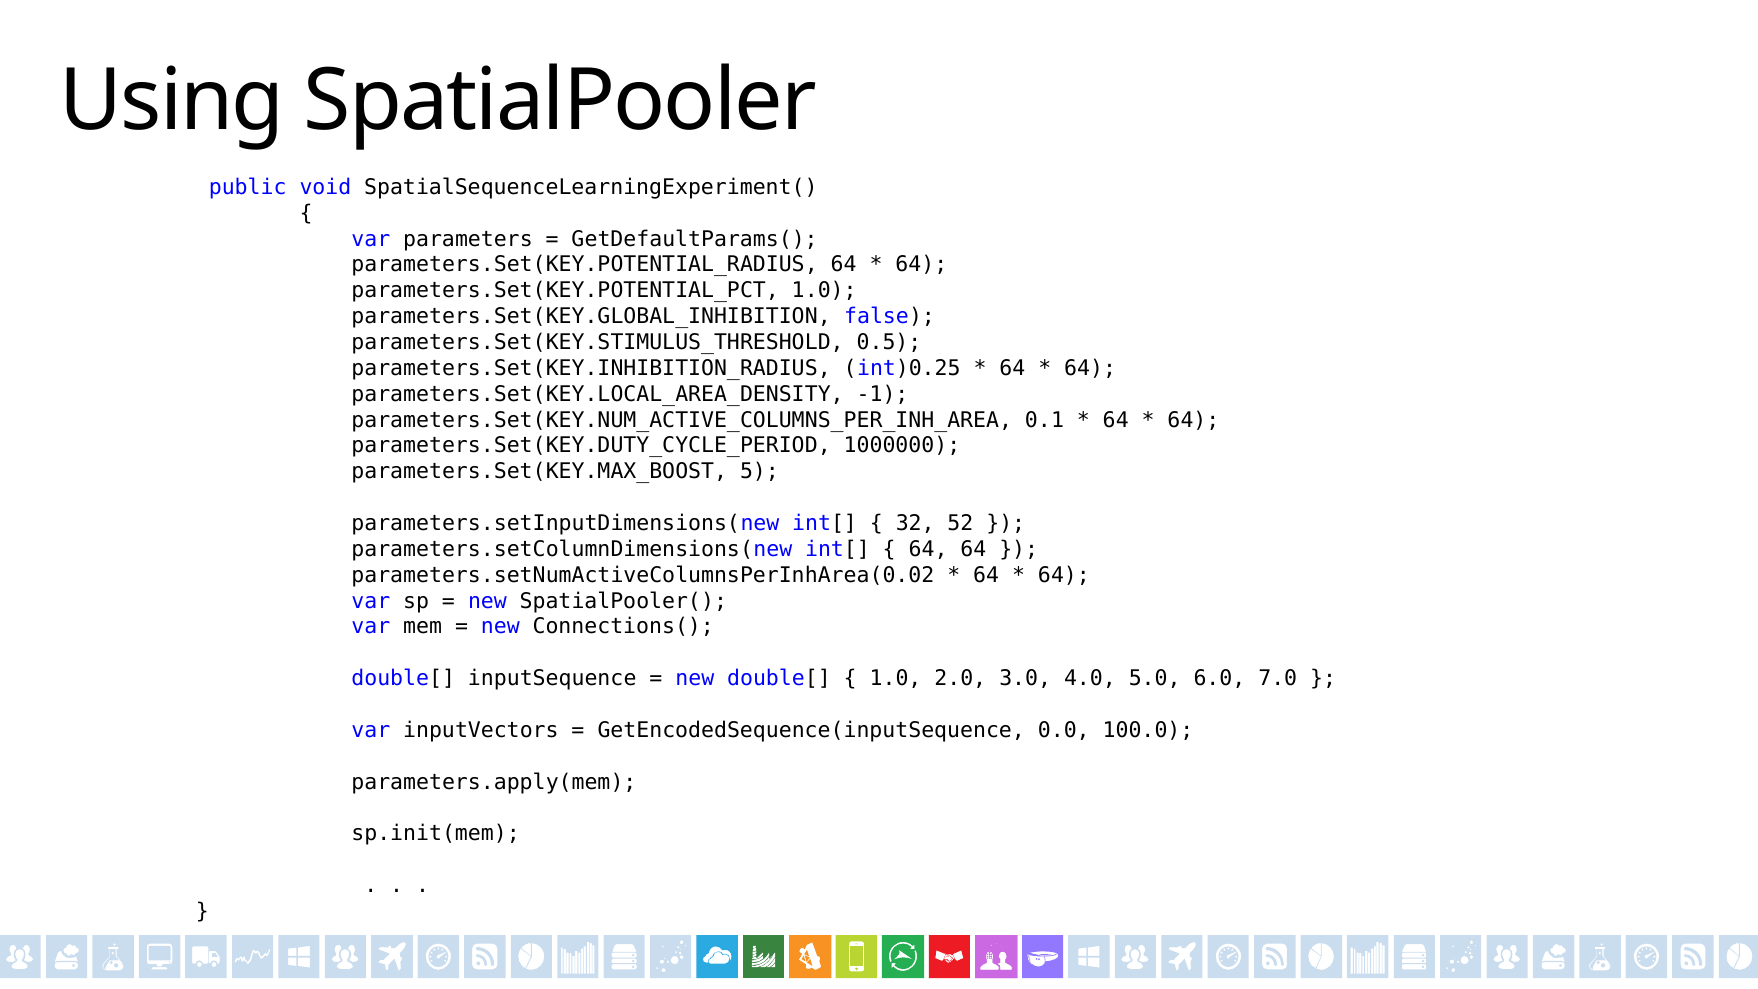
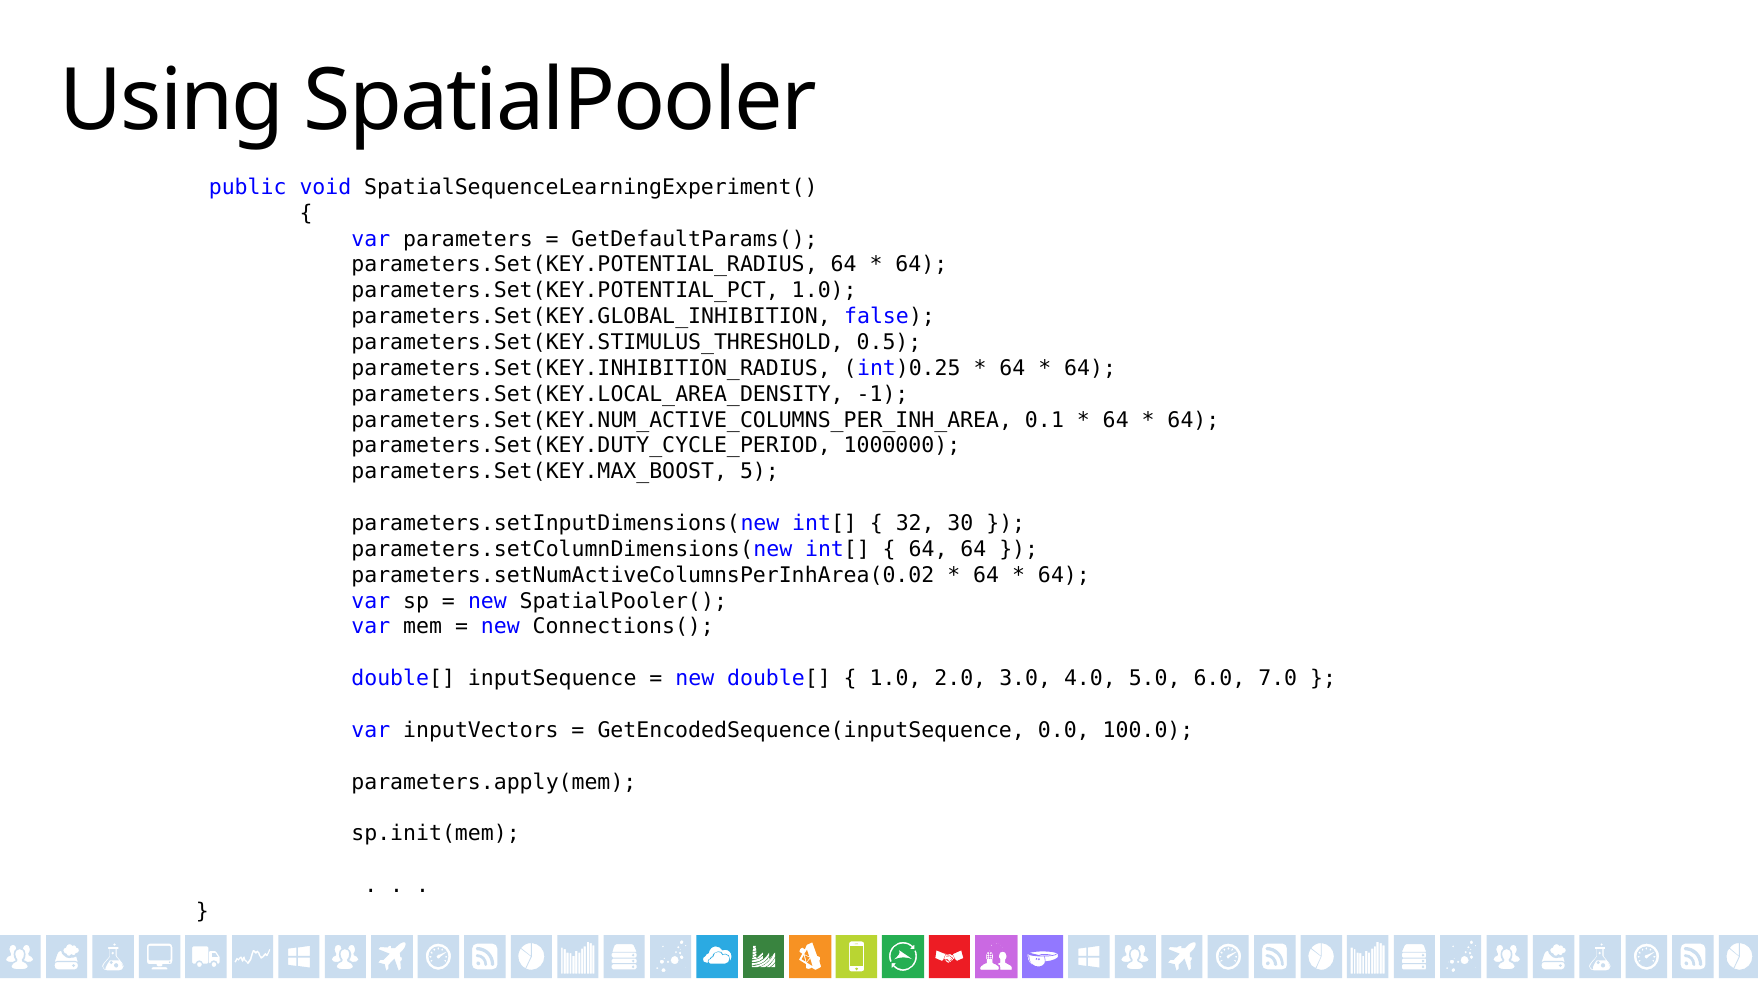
52: 52 -> 30 (960, 523)
